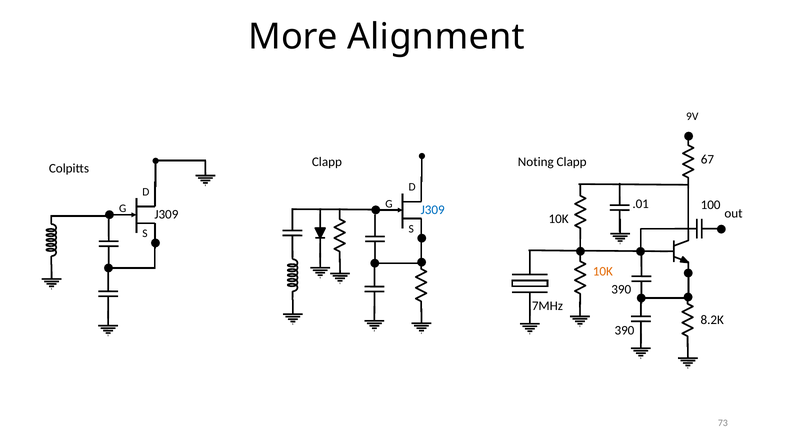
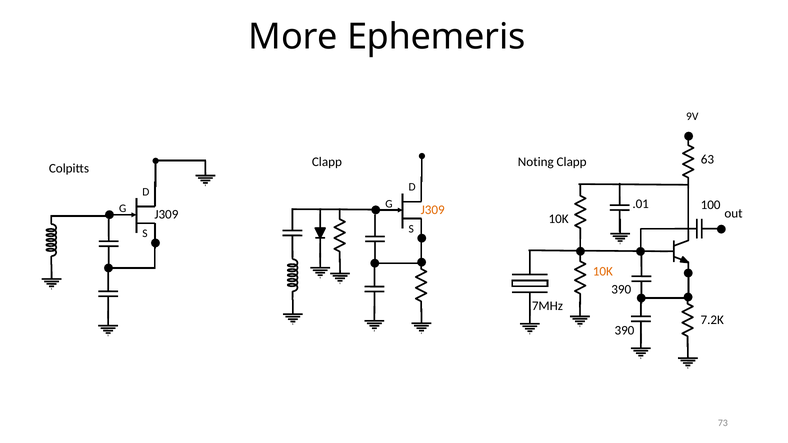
Alignment: Alignment -> Ephemeris (436, 37)
67: 67 -> 63 (707, 159)
J309 colour: blue -> orange (433, 210)
8.2K: 8.2K -> 7.2K (712, 320)
